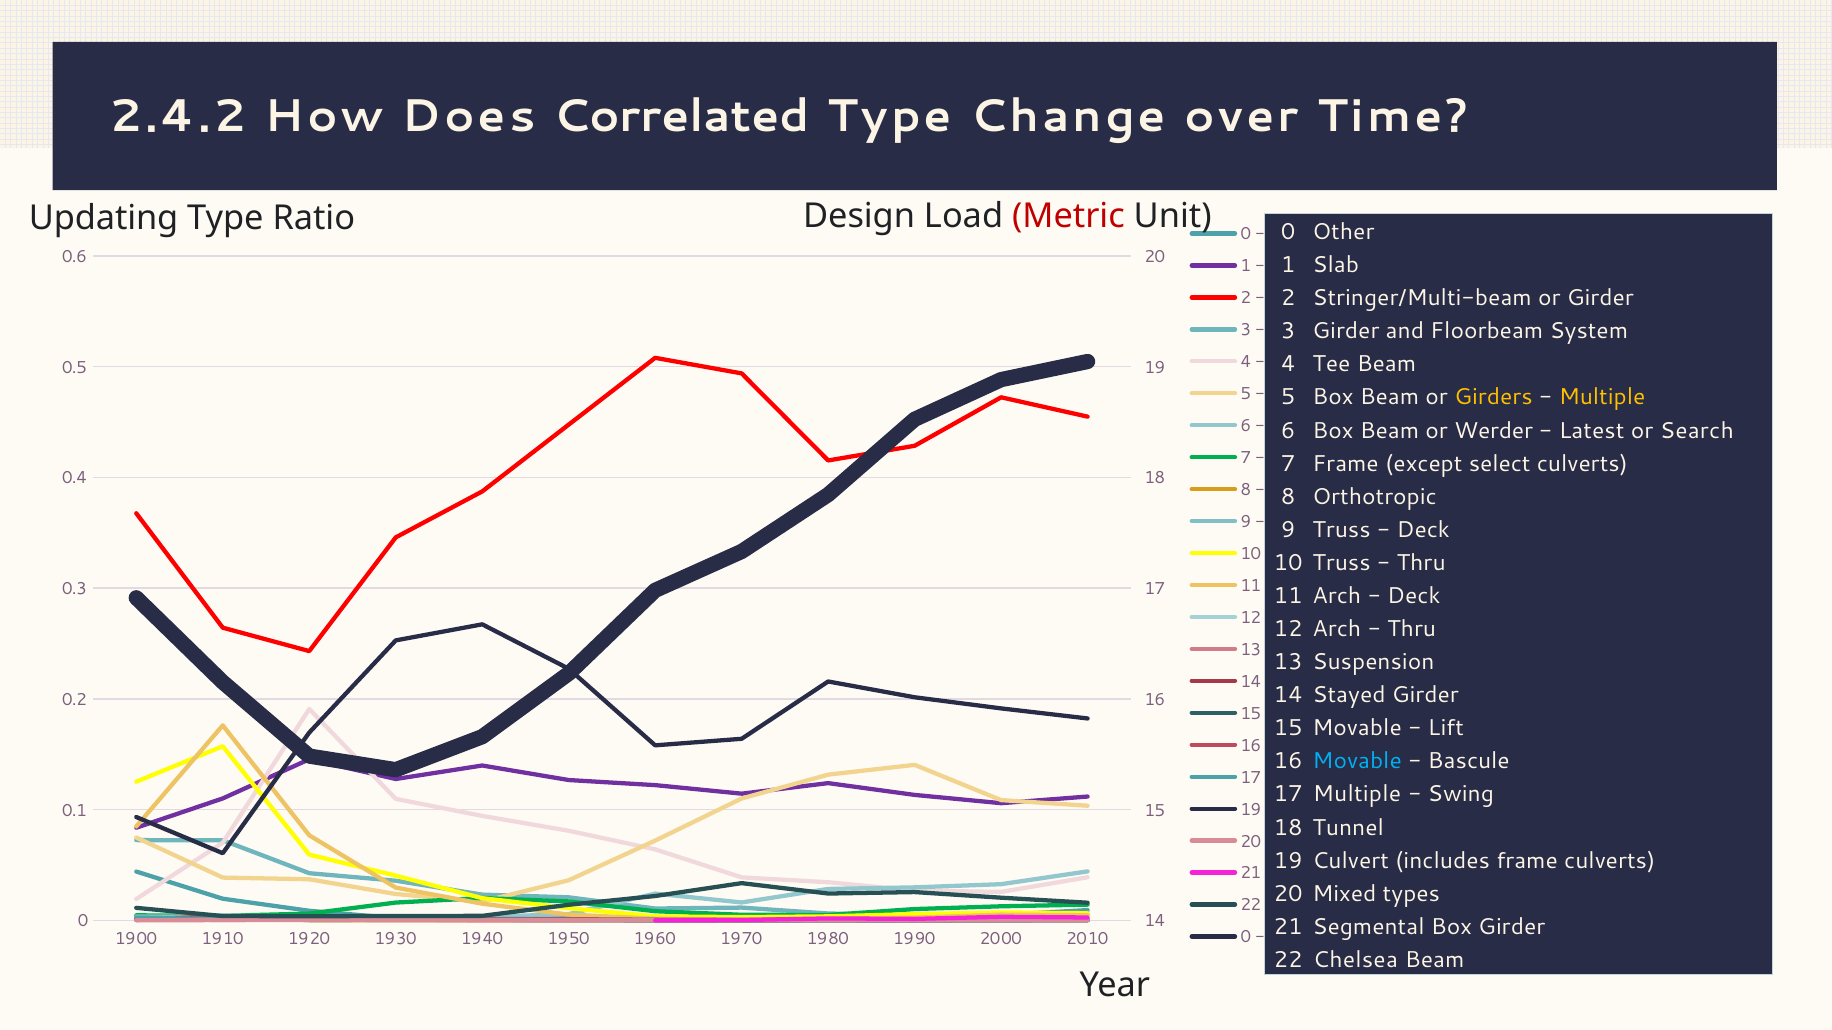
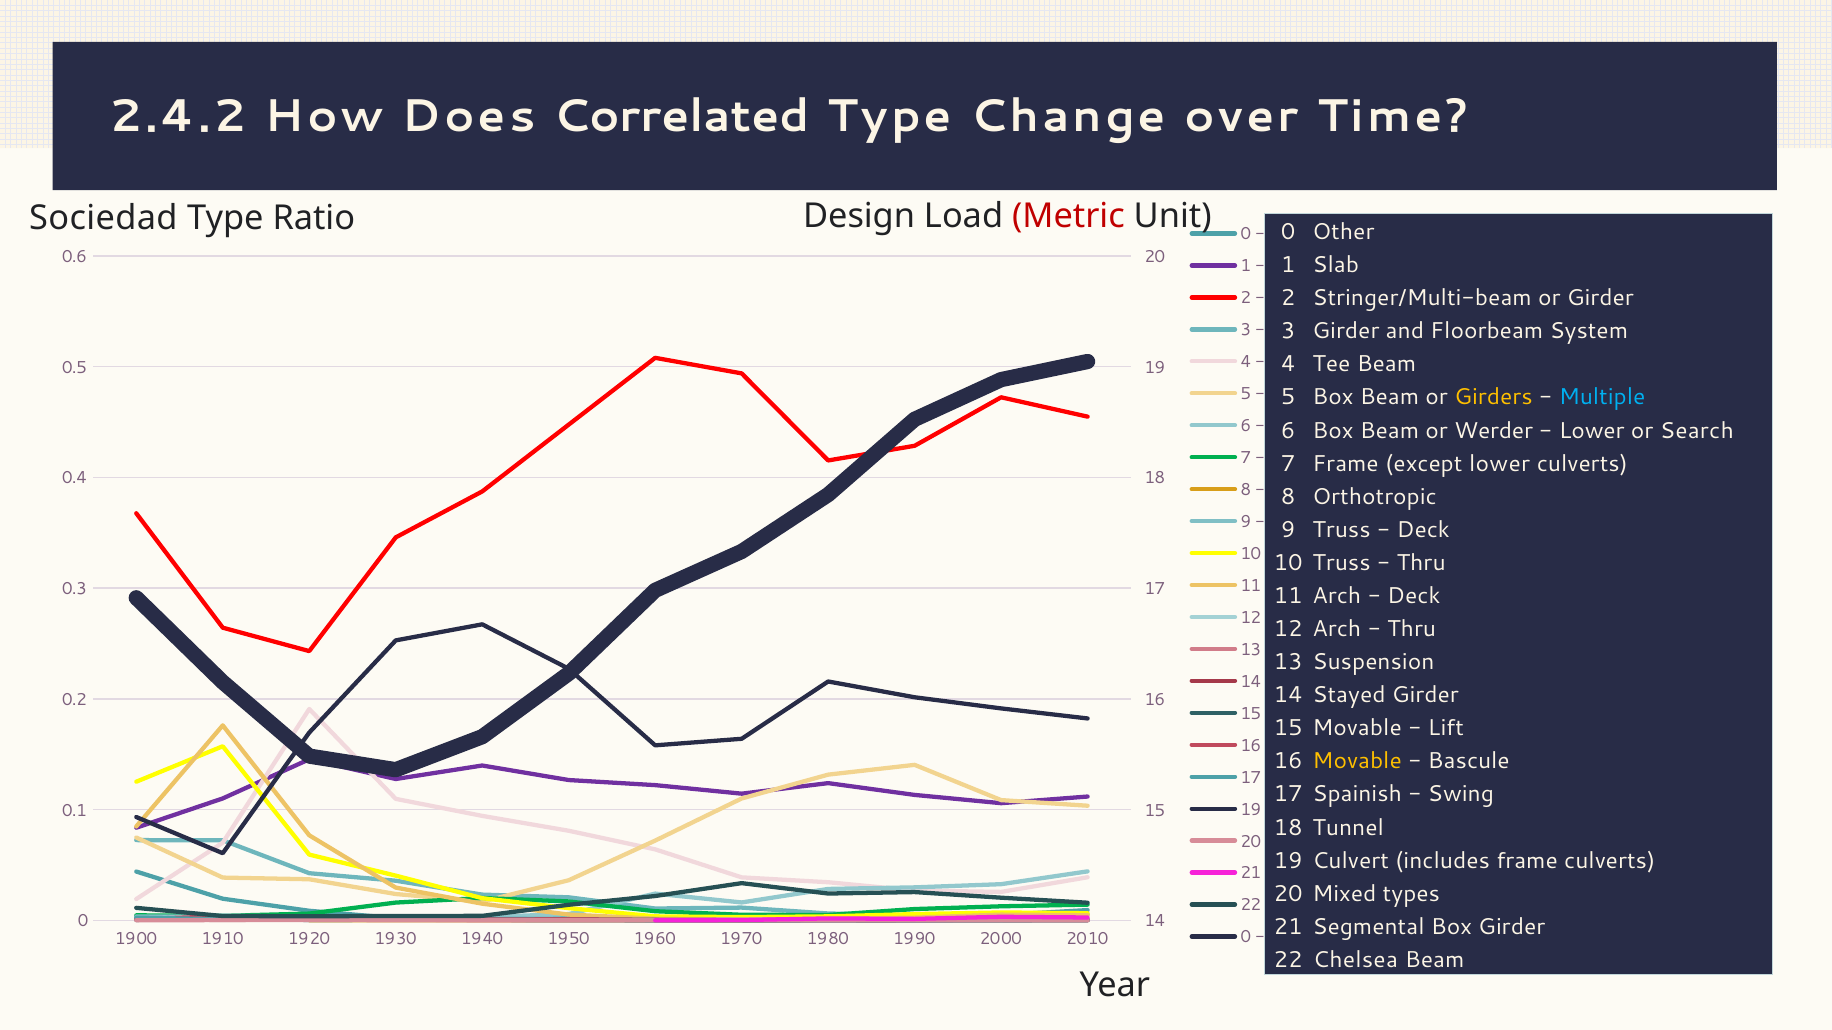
Updating: Updating -> Sociedad (103, 218)
Multiple colour: yellow -> light blue (1602, 398)
Latest: Latest -> Lower (1592, 431)
select: select -> lower (1500, 464)
Movable colour: light blue -> yellow (1357, 762)
17 Multiple: Multiple -> Spainish (1357, 795)
